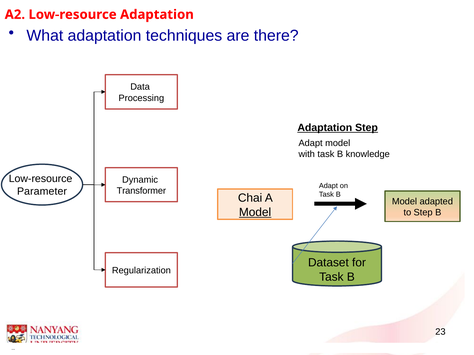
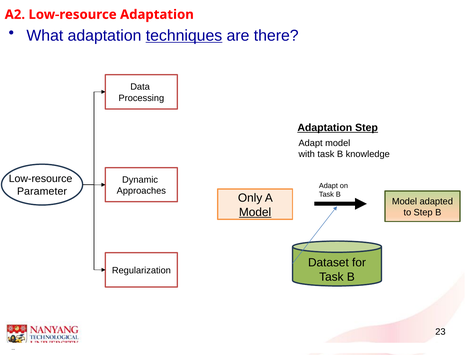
techniques underline: none -> present (184, 36)
Transformer: Transformer -> Approaches (141, 191)
Chai: Chai -> Only (250, 198)
